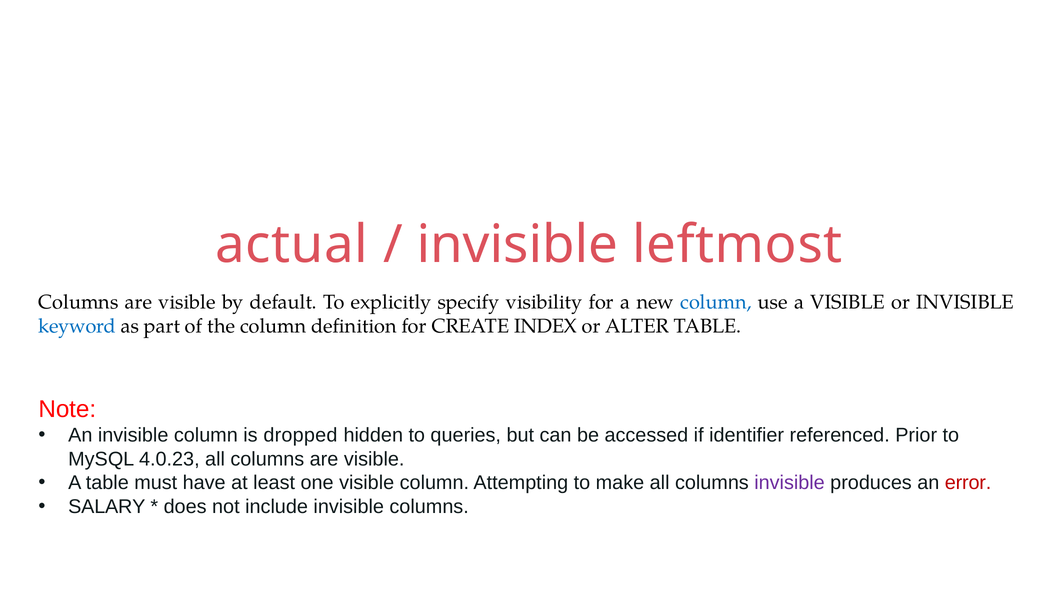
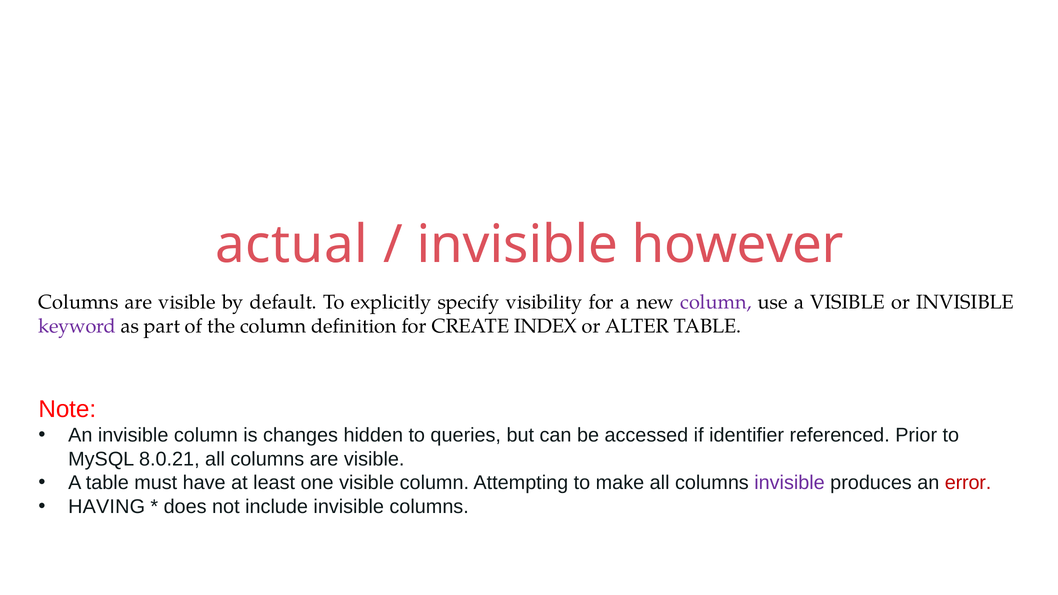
leftmost: leftmost -> however (738, 245)
column colour: blue -> purple (716, 302)
keyword colour: blue -> purple (77, 326)
dropped: dropped -> changes (301, 435)
4.0.23: 4.0.23 -> 8.0.21 (169, 459)
SALARY: SALARY -> HAVING (107, 507)
